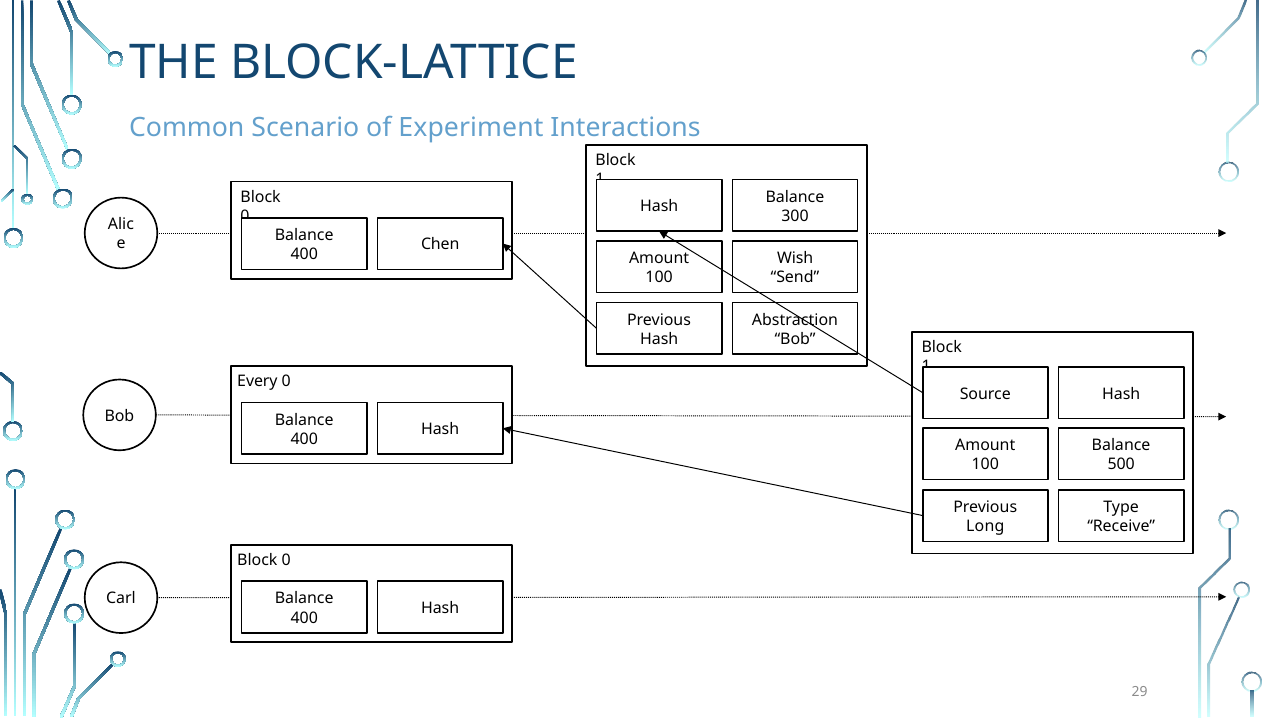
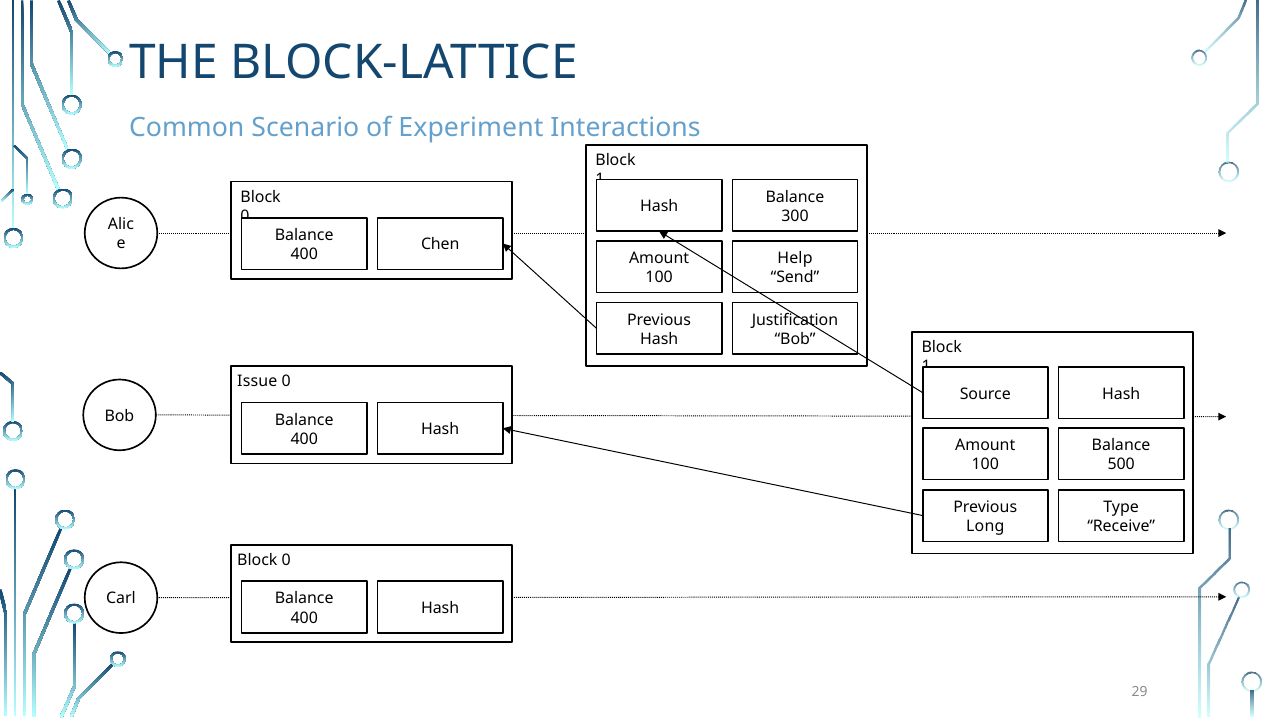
Wish: Wish -> Help (795, 258)
Abstraction: Abstraction -> Justification (795, 320)
Every: Every -> Issue (257, 382)
